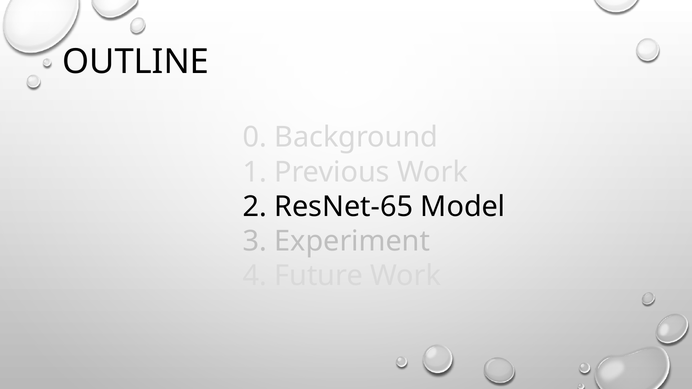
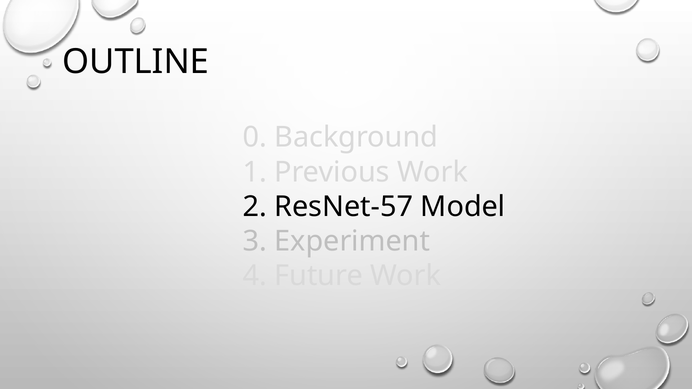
ResNet-65: ResNet-65 -> ResNet-57 (344, 207)
